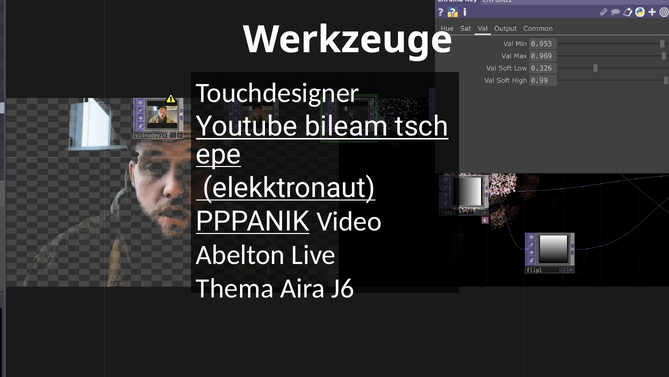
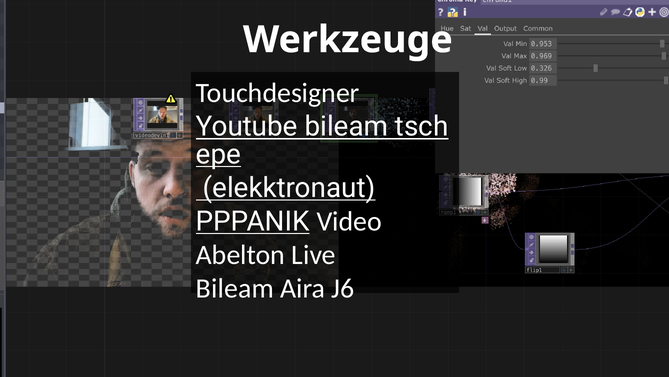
Thema: Thema -> Bileam (235, 288)
